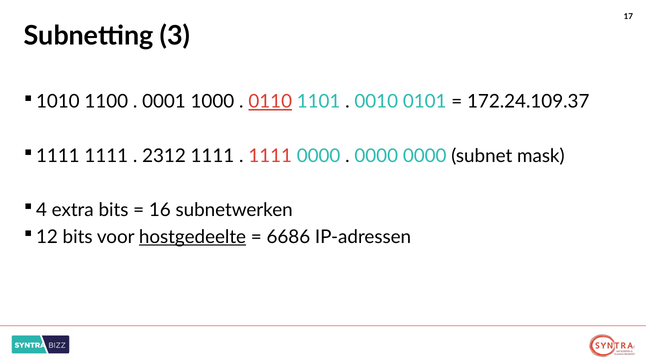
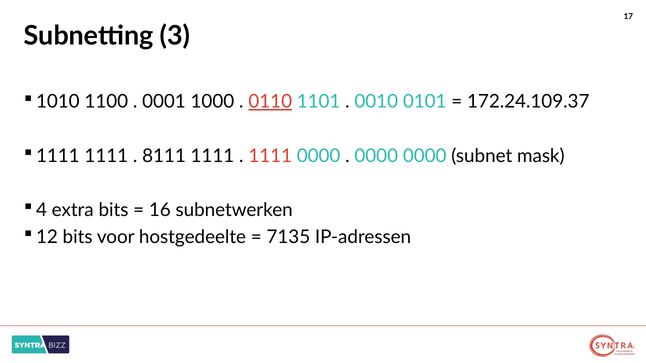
2312: 2312 -> 8111 (164, 156)
hostgedeelte underline: present -> none (193, 237)
6686: 6686 -> 7135 (288, 237)
